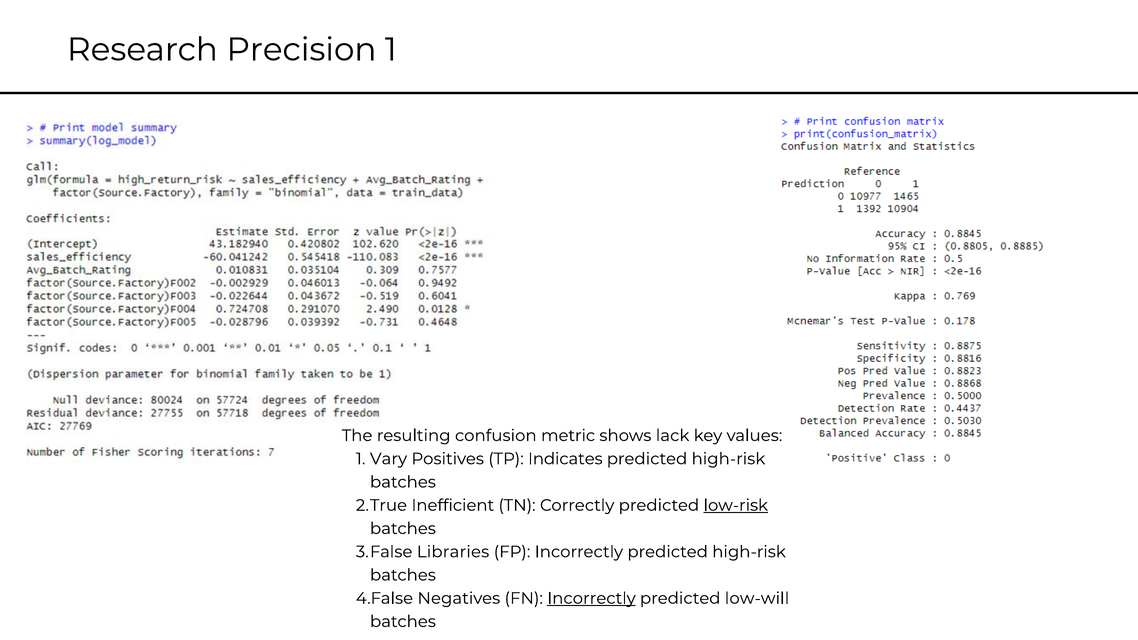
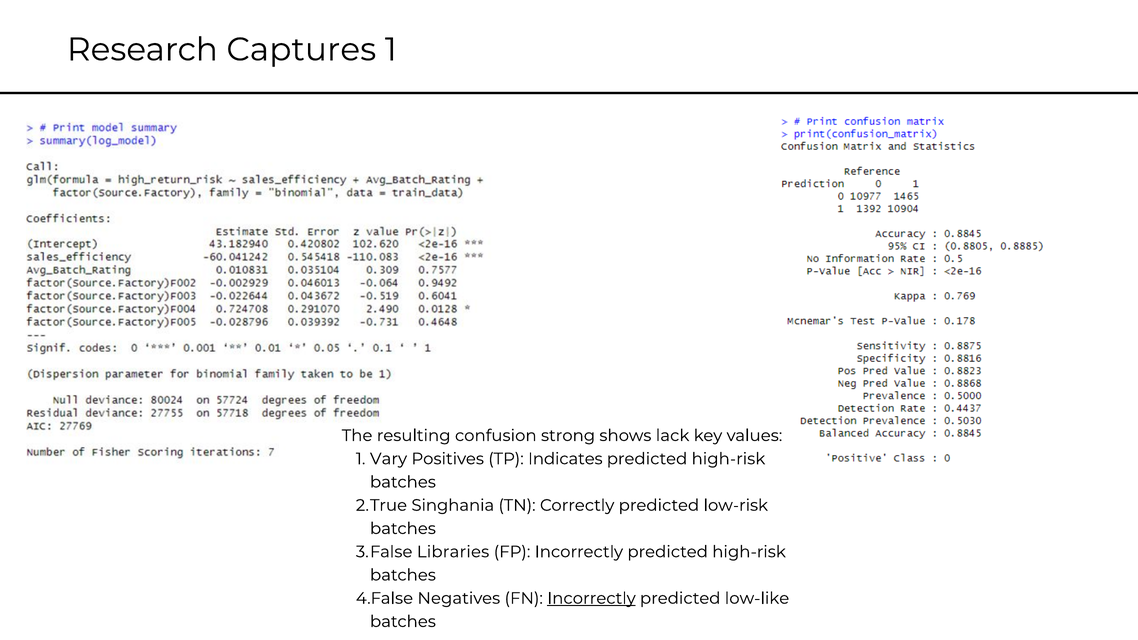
Precision: Precision -> Captures (301, 50)
metric: metric -> strong (568, 436)
Inefficient: Inefficient -> Singhania (453, 505)
low-risk underline: present -> none (736, 505)
low-will: low-will -> low-like (757, 598)
